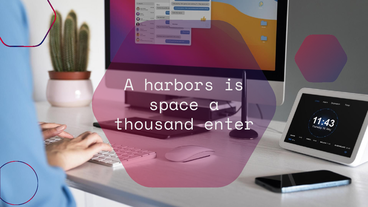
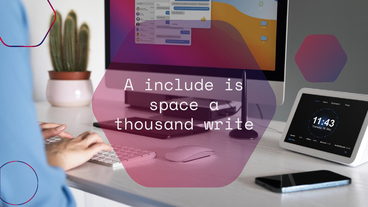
harbors: harbors -> include (179, 85)
enter: enter -> write (229, 124)
